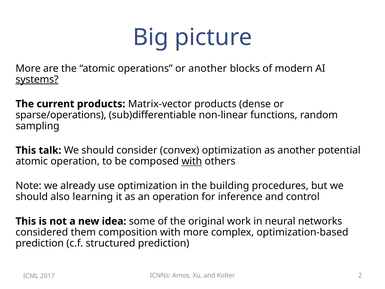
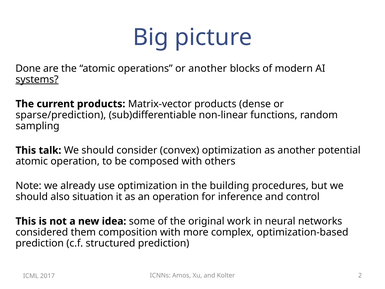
More: More -> Done (28, 68)
sparse/operations: sparse/operations -> sparse/prediction (61, 115)
with underline: present -> none (192, 161)
learning: learning -> situation (93, 197)
